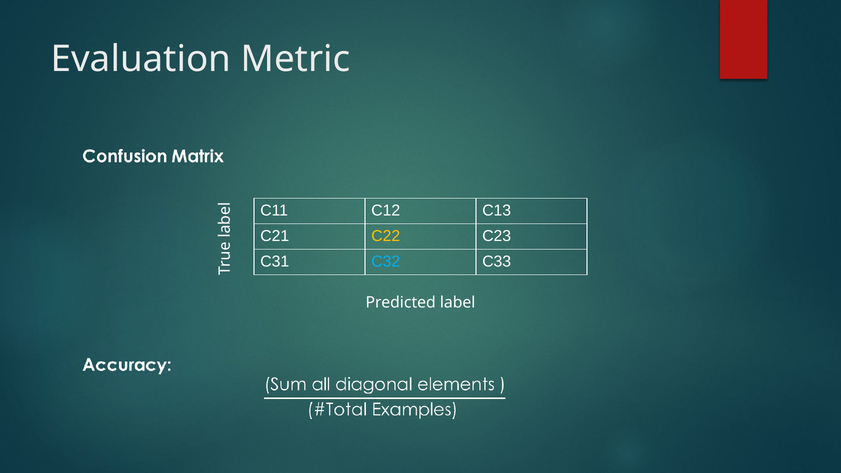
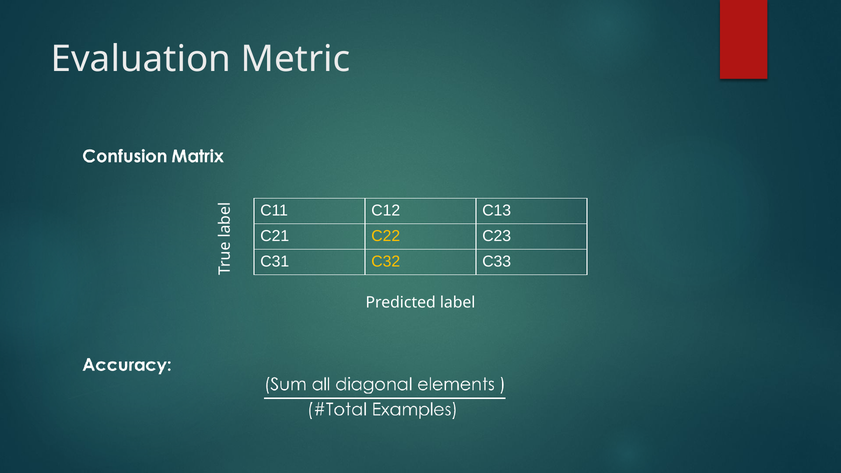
C32 colour: light blue -> yellow (386, 262)
